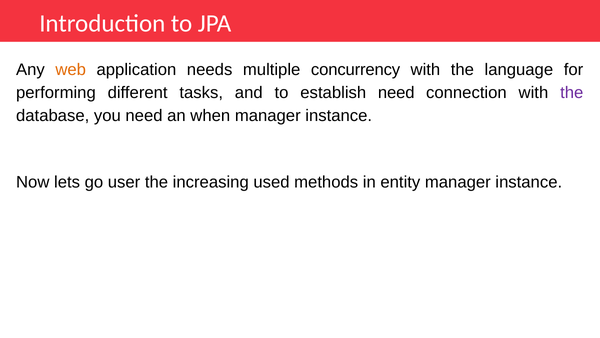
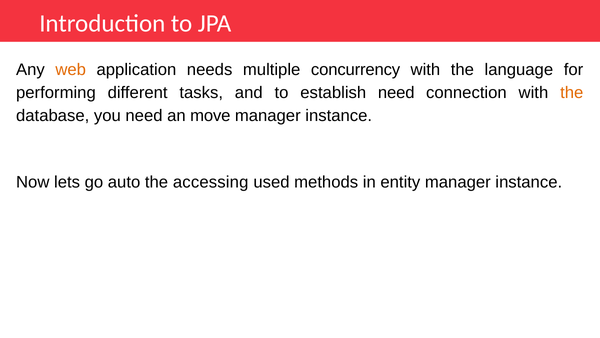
the colour: purple -> orange (572, 93)
when: when -> move (210, 116)
user: user -> auto (124, 182)
increasing: increasing -> accessing (211, 182)
